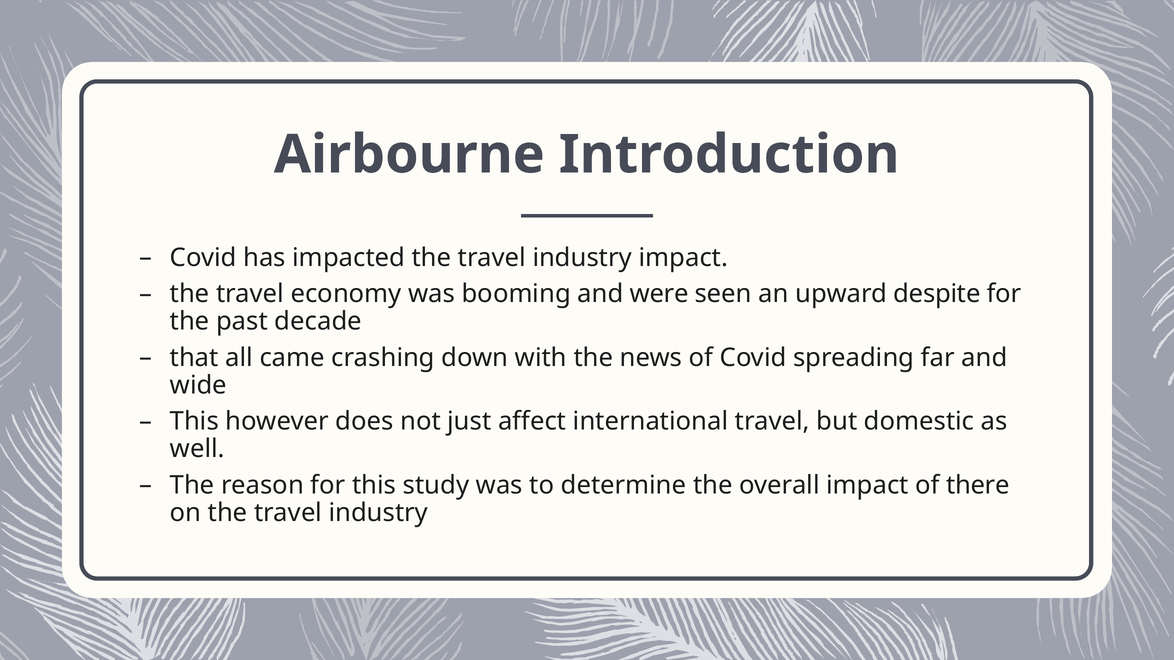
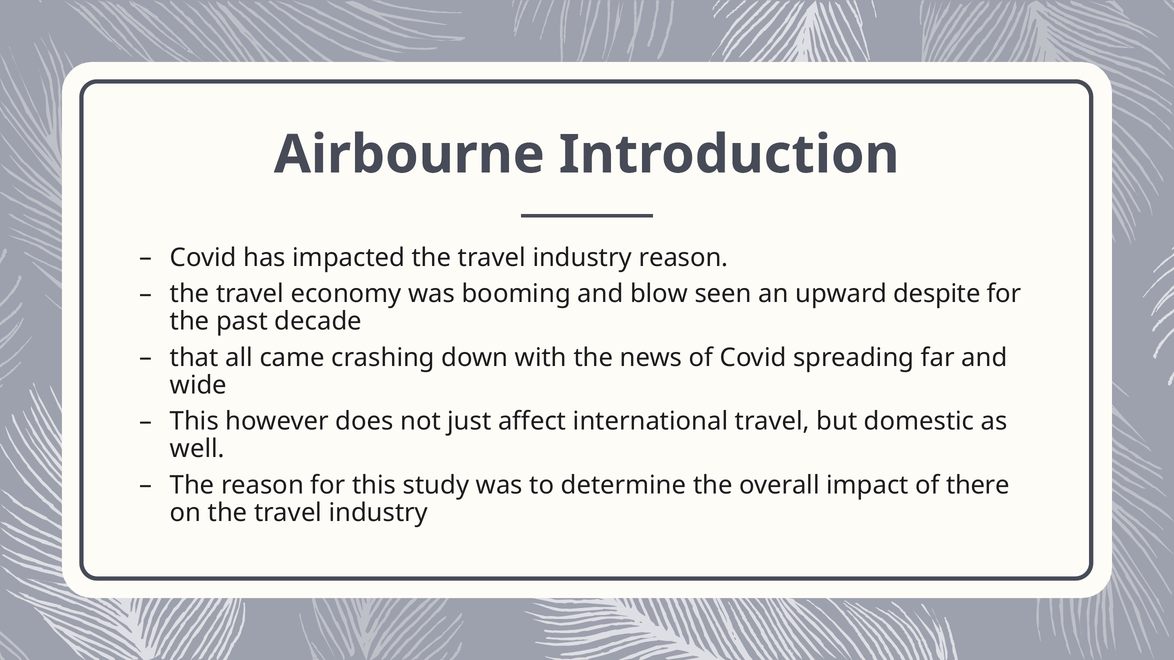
industry impact: impact -> reason (683, 258)
were: were -> blow (659, 294)
